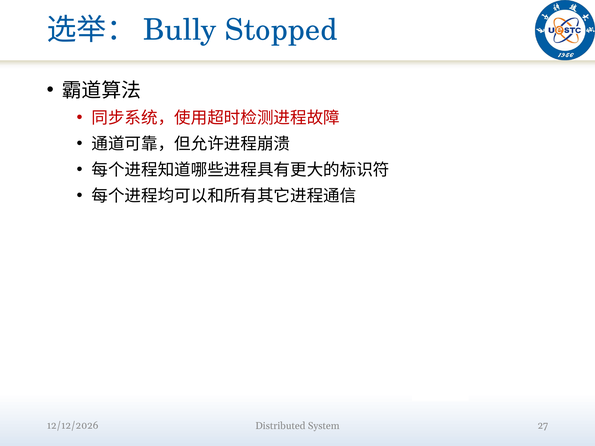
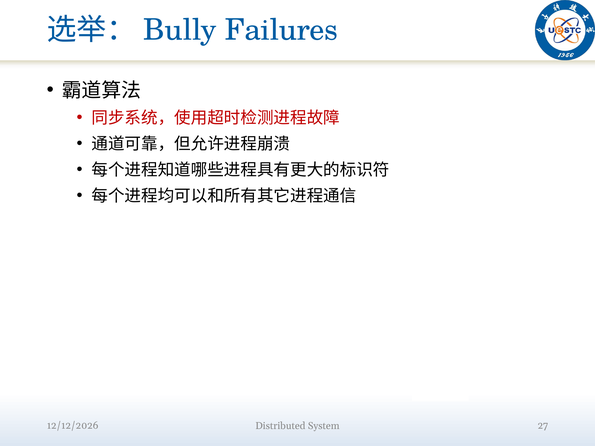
Stopped: Stopped -> Failures (281, 30)
